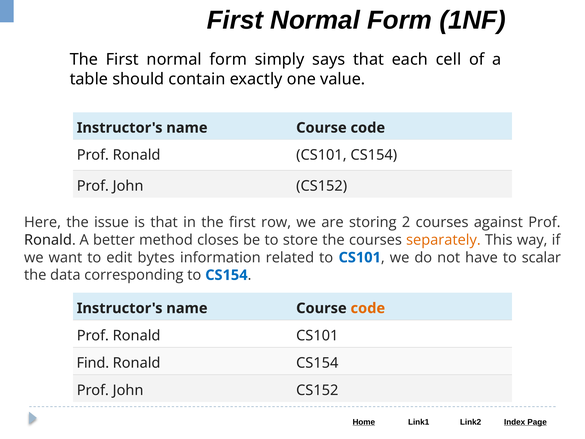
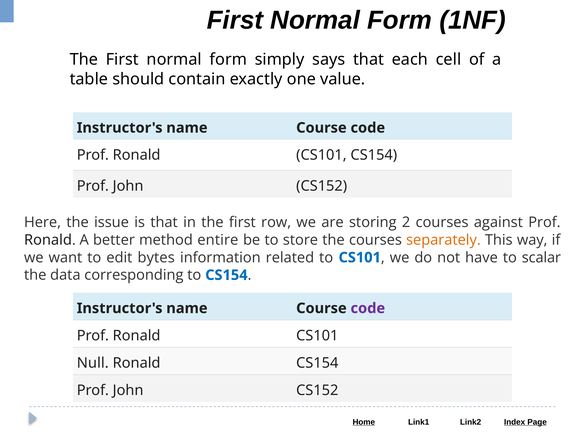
closes: closes -> entire (218, 240)
code colour: orange -> purple (368, 308)
Find: Find -> Null (93, 363)
